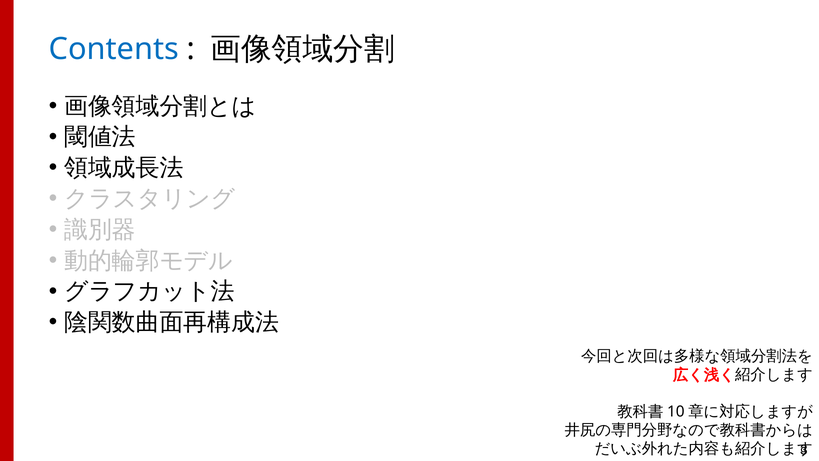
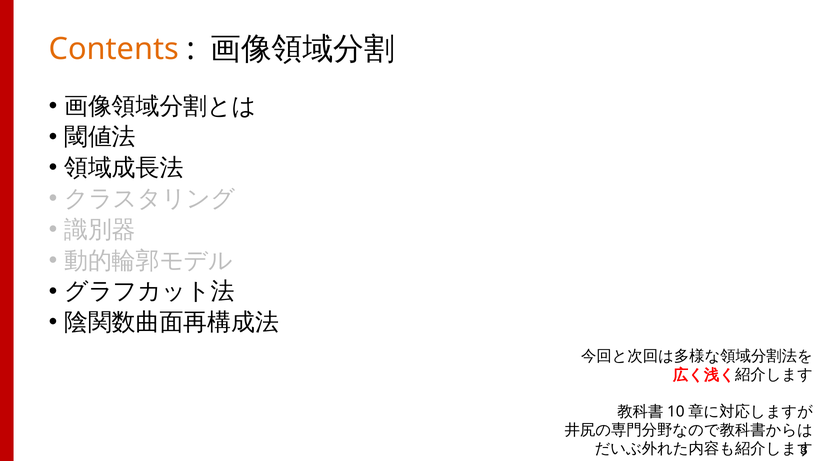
Contents colour: blue -> orange (114, 49)
